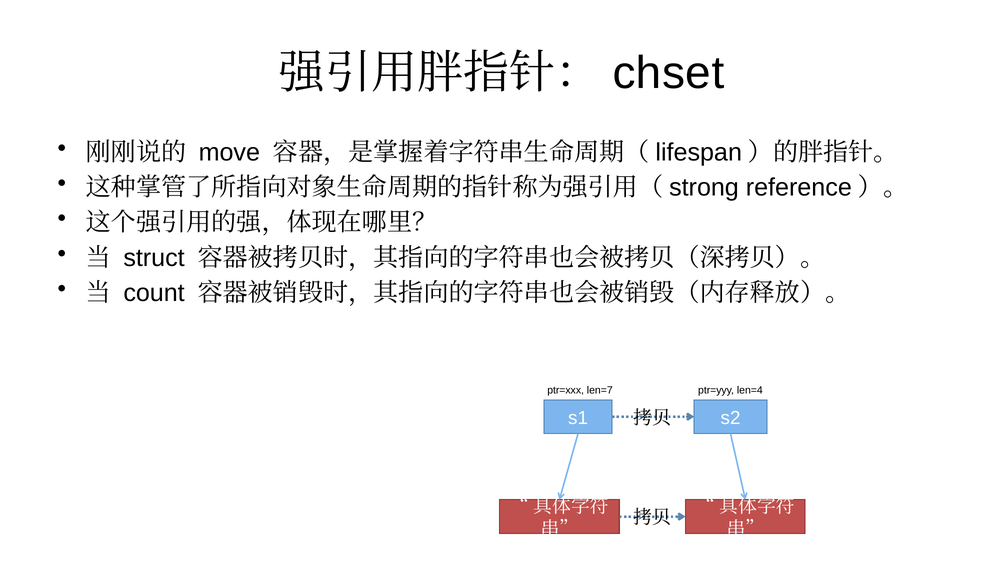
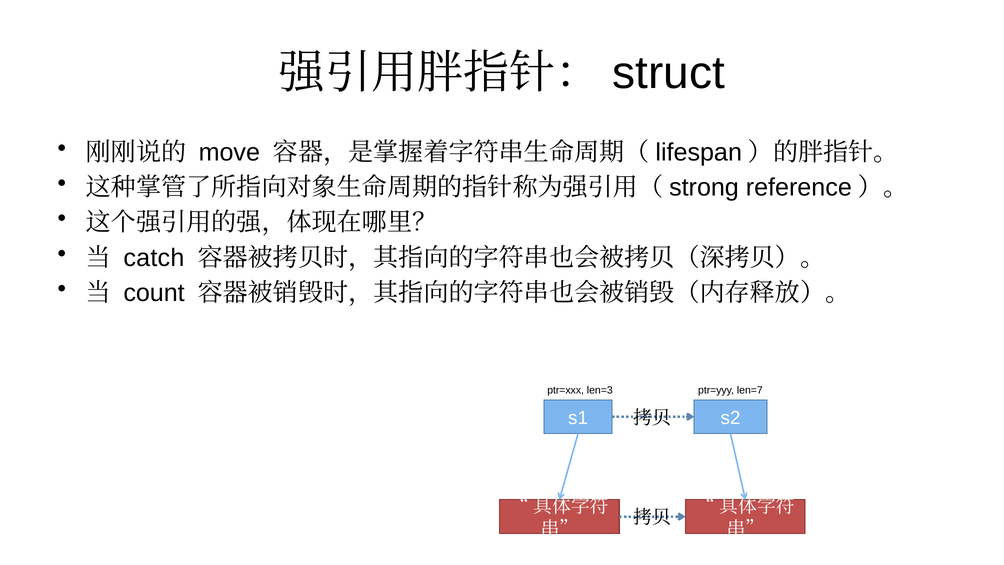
chset: chset -> struct (669, 73)
struct: struct -> catch (154, 258)
len=7: len=7 -> len=3 (600, 390)
len=4: len=4 -> len=7 (750, 390)
